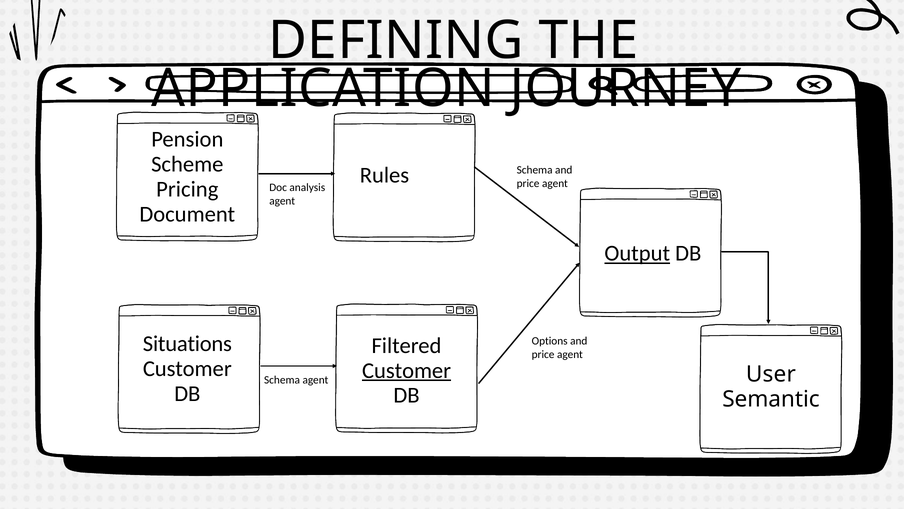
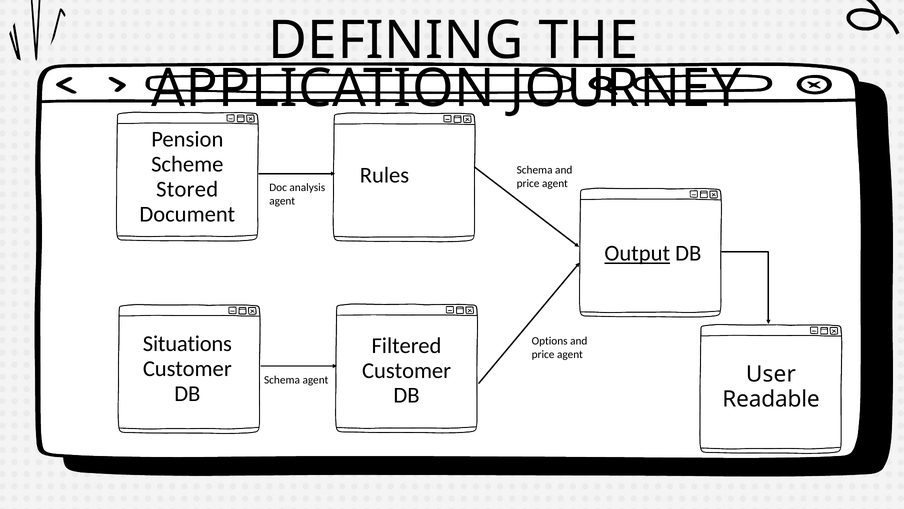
Pricing: Pricing -> Stored (187, 189)
Customer underline: present -> none (407, 370)
Semantic: Semantic -> Readable (771, 399)
